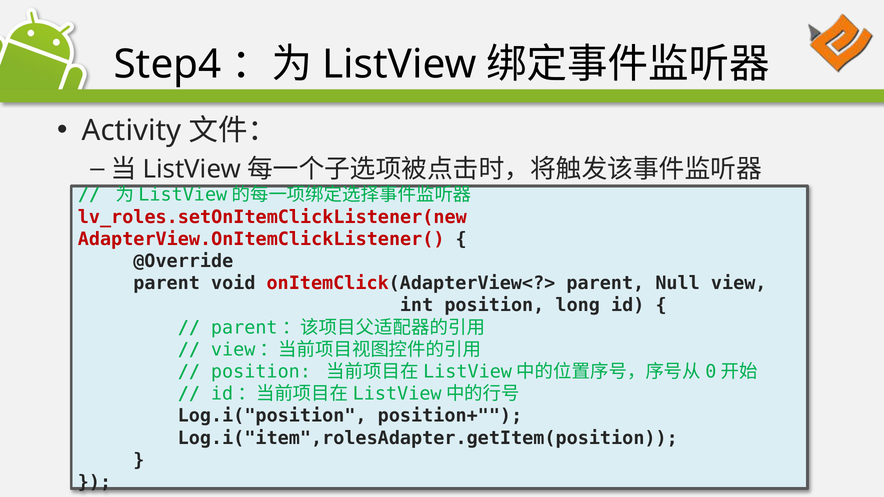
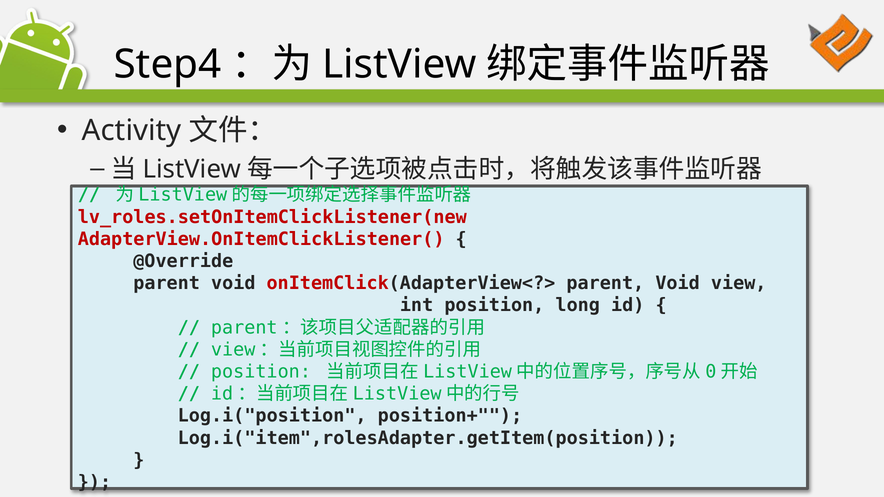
onItemClick(AdapterView<?> parent Null: Null -> Void (678, 283)
